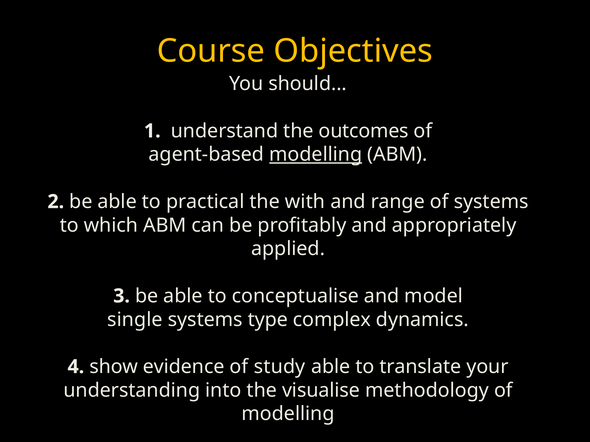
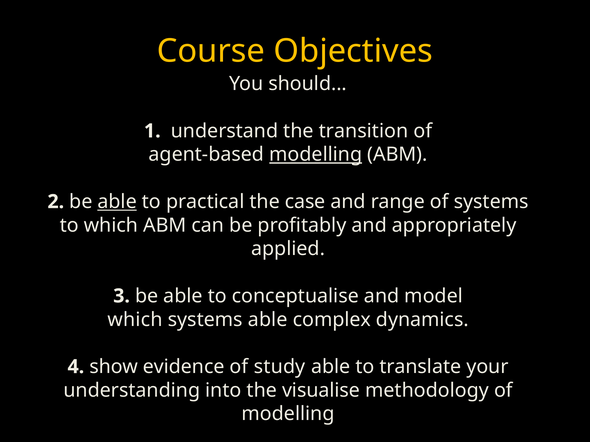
outcomes: outcomes -> transition (364, 131)
able underline: none -> present (117, 202)
with: with -> case (305, 202)
single: single -> which (135, 320)
systems type: type -> able (268, 320)
